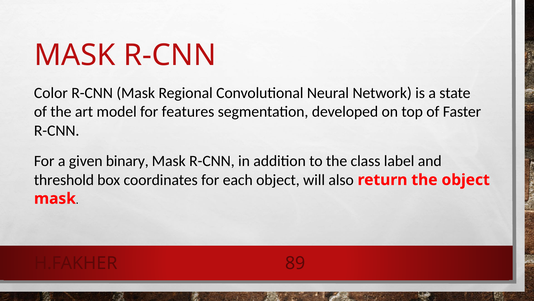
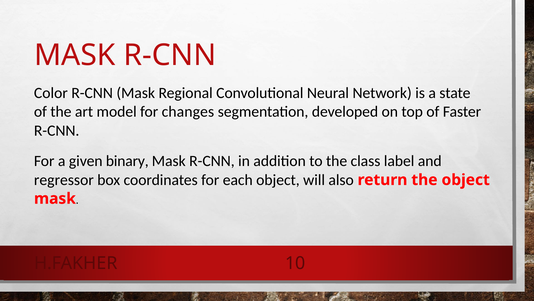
features: features -> changes (188, 112)
threshold: threshold -> regressor (64, 180)
89: 89 -> 10 (295, 263)
